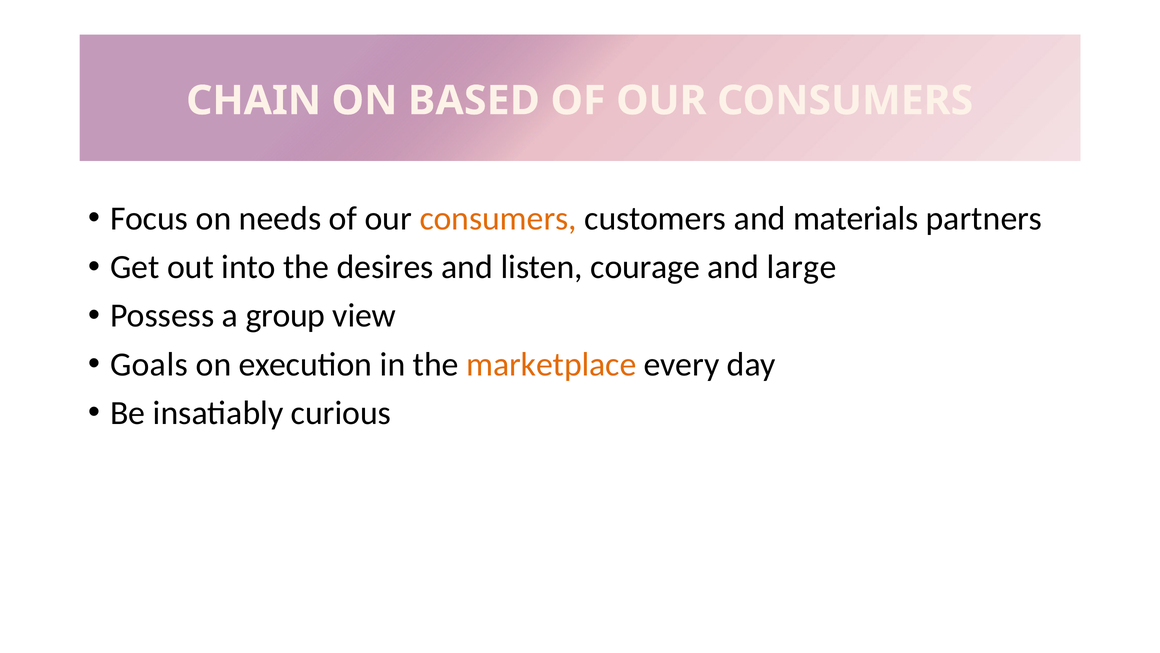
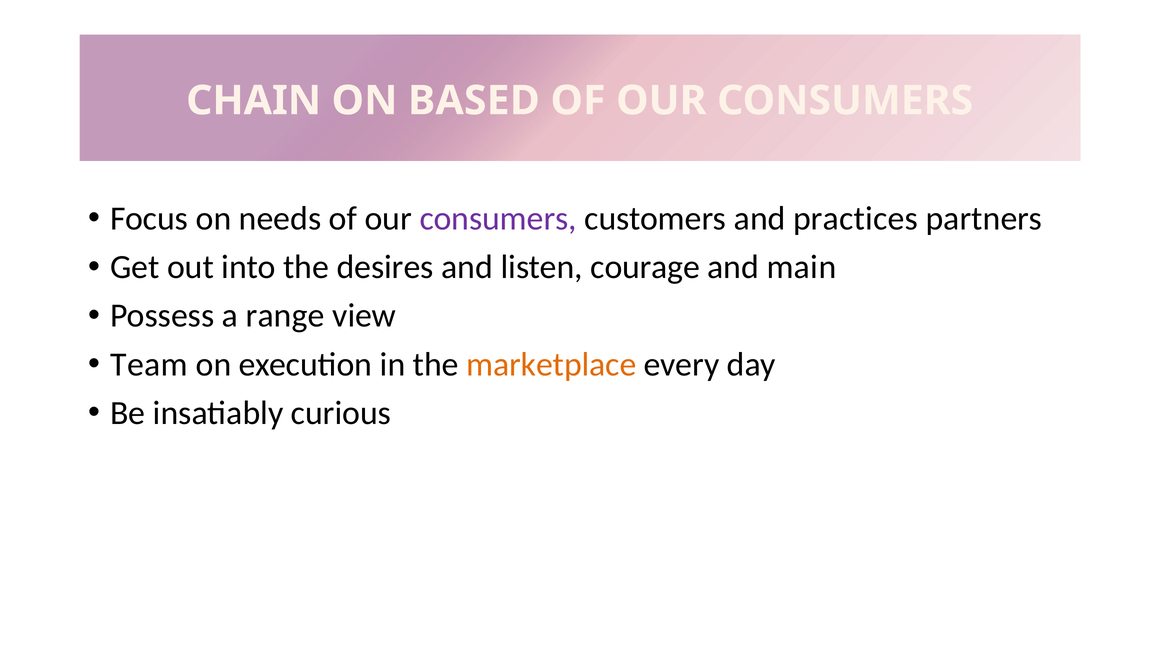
consumers colour: orange -> purple (498, 218)
materials: materials -> practices (855, 218)
large: large -> main (801, 267)
group: group -> range (285, 316)
Goals: Goals -> Team (149, 364)
